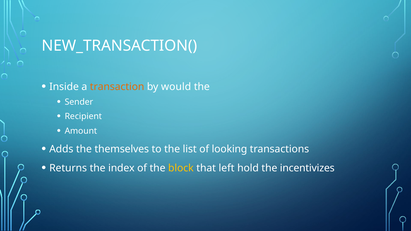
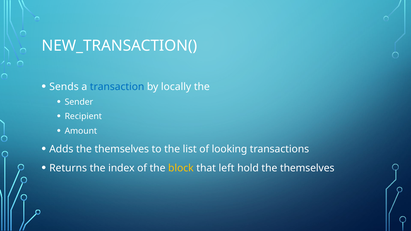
Inside: Inside -> Sends (64, 87)
transaction colour: orange -> blue (117, 87)
would: would -> locally (176, 87)
hold the incentivizes: incentivizes -> themselves (307, 168)
